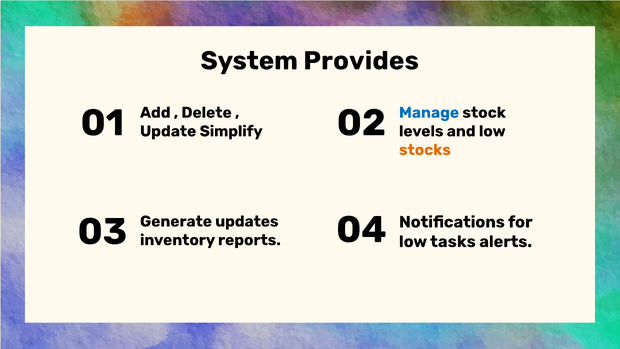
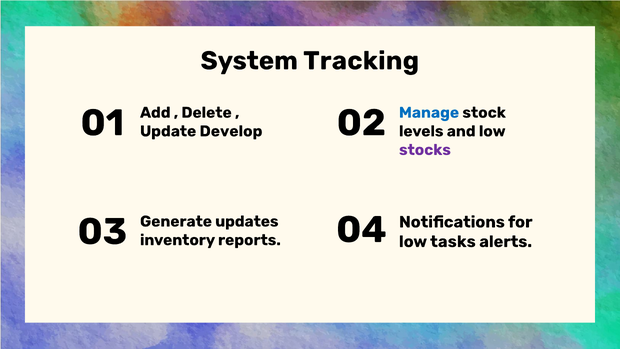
Provides: Provides -> Tracking (361, 61)
Simplify: Simplify -> Develop (231, 131)
stocks colour: orange -> purple (425, 150)
